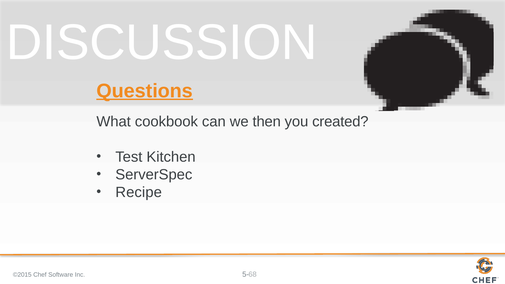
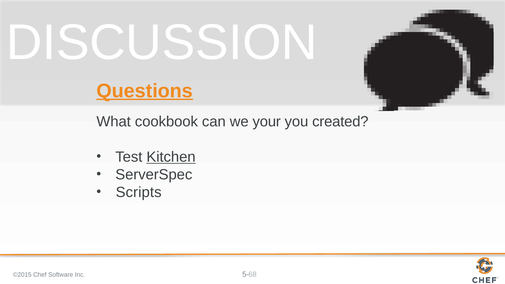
then: then -> your (267, 122)
Kitchen underline: none -> present (171, 157)
Recipe: Recipe -> Scripts (139, 192)
